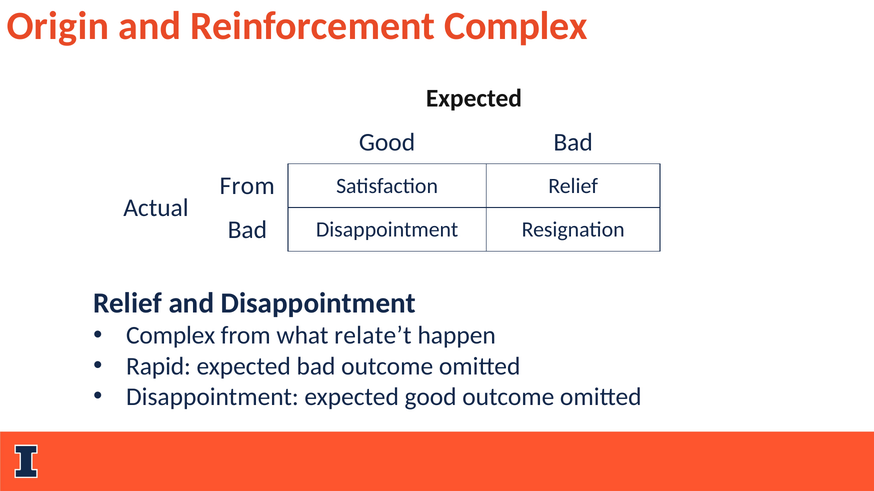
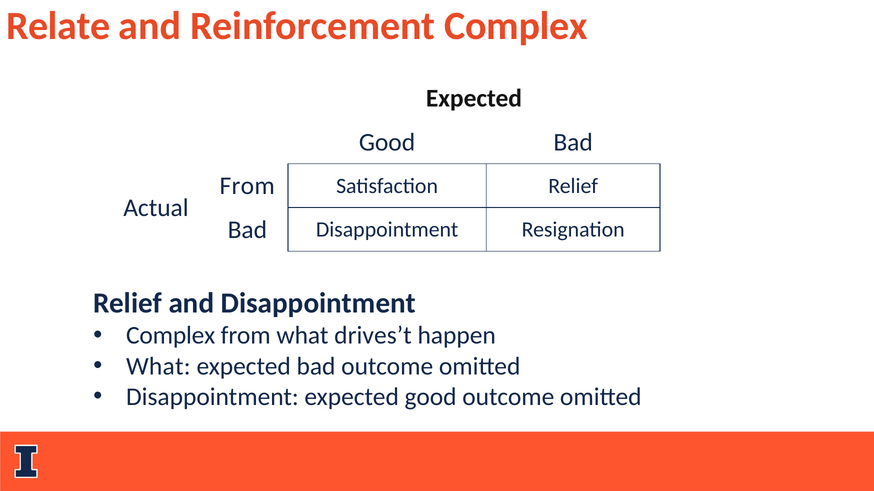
Origin: Origin -> Relate (58, 26)
relate’t: relate’t -> drives’t (373, 336)
Rapid: Rapid -> What (158, 367)
